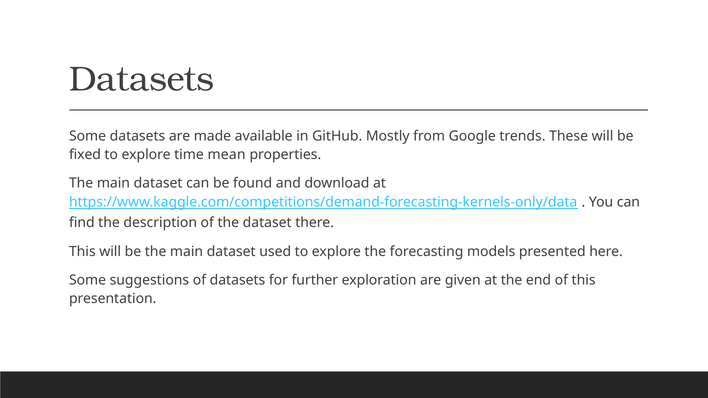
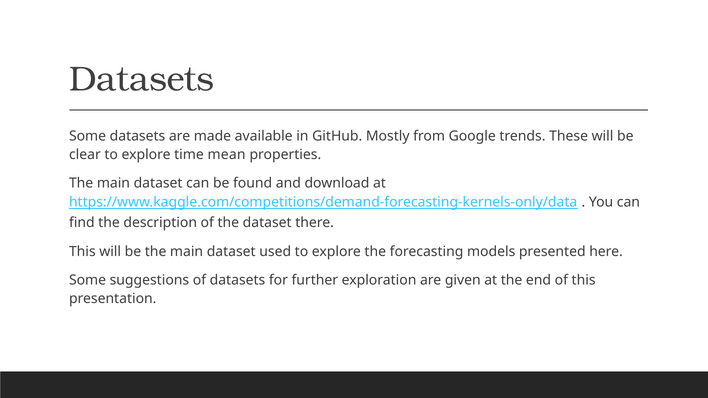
fixed: fixed -> clear (85, 155)
